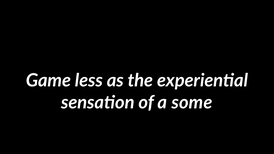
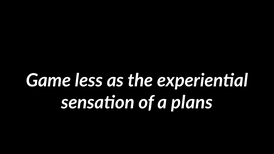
some: some -> plans (192, 103)
